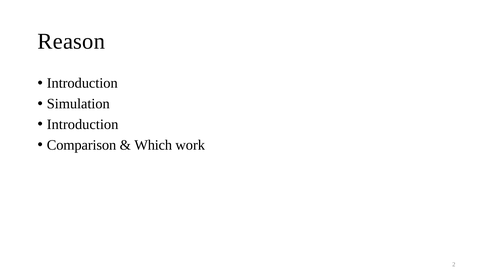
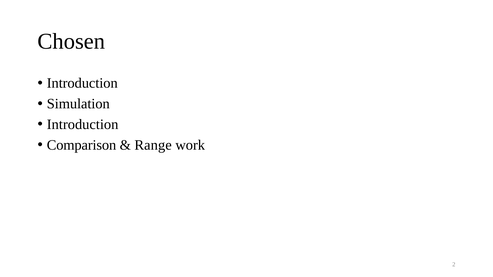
Reason: Reason -> Chosen (71, 41)
Which: Which -> Range (153, 145)
